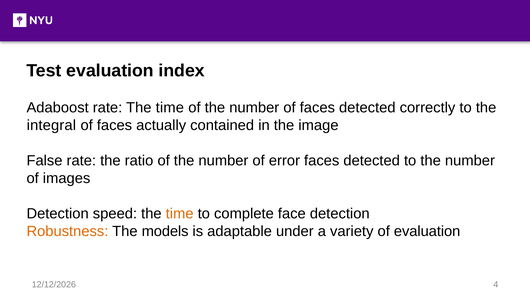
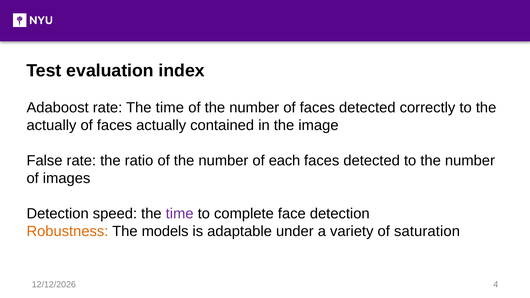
integral: integral -> actually (51, 125)
error: error -> each (285, 161)
time colour: orange -> purple (180, 214)
of evaluation: evaluation -> saturation (427, 231)
